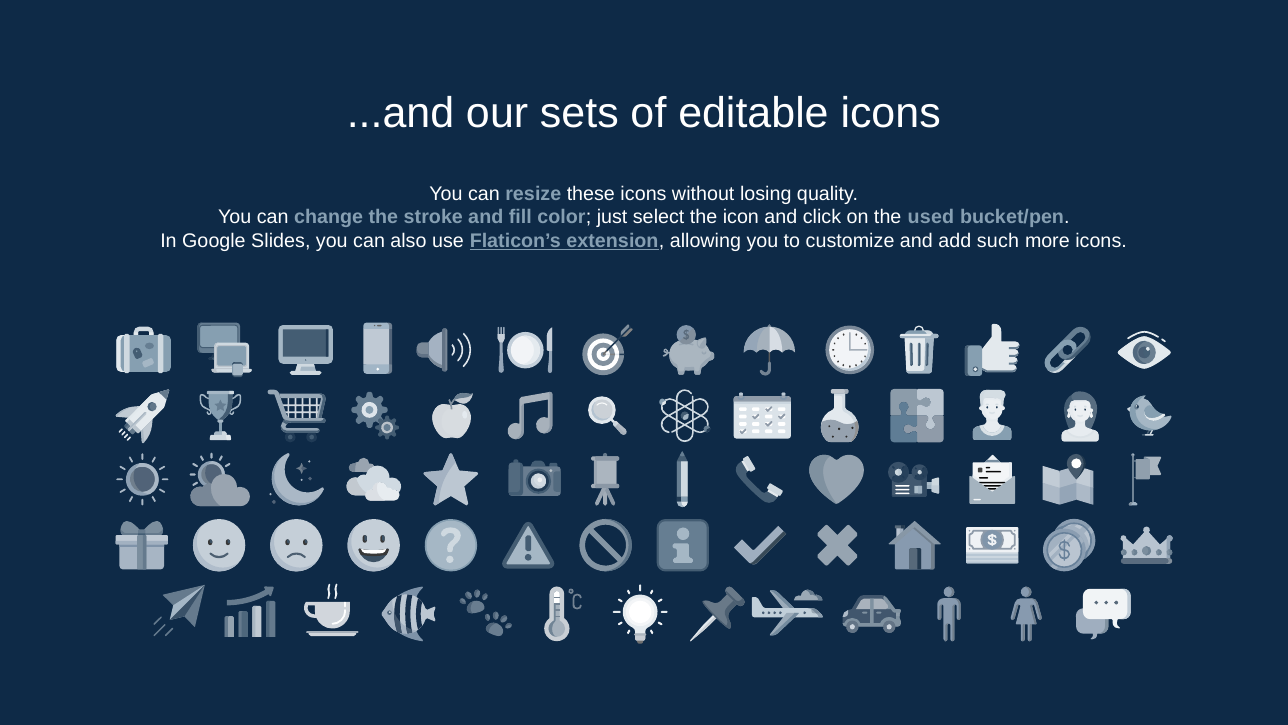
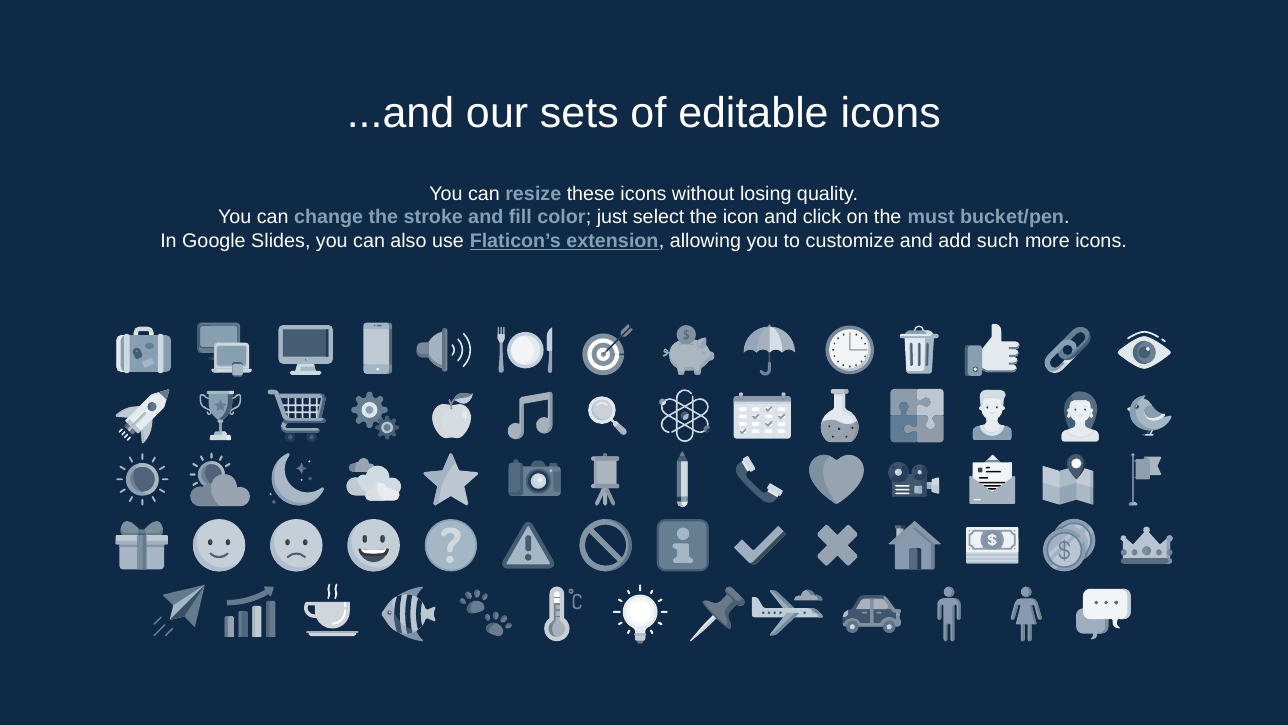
used: used -> must (931, 217)
